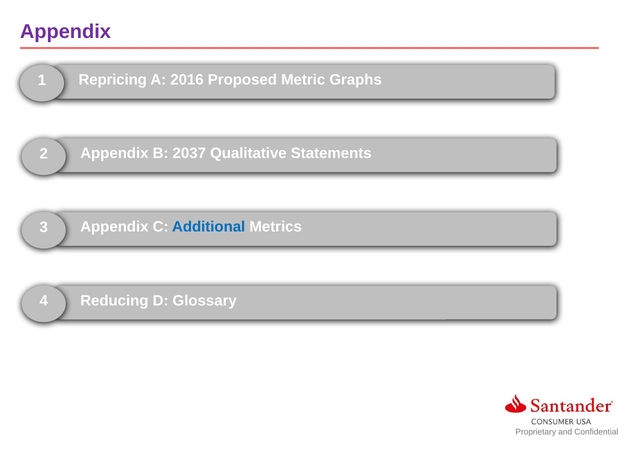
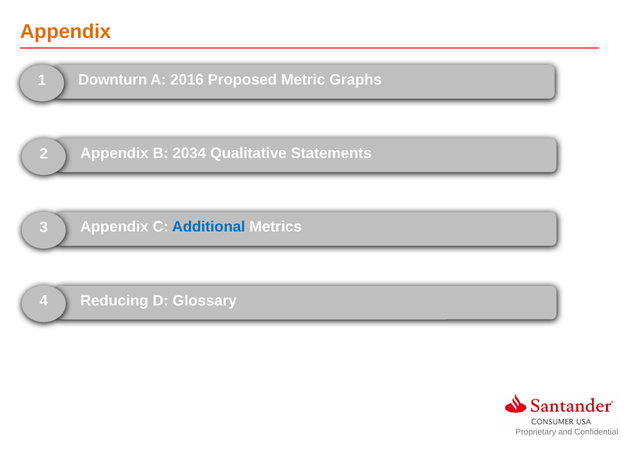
Appendix colour: purple -> orange (65, 31)
Repricing: Repricing -> Downturn (113, 80)
2037: 2037 -> 2034 (189, 153)
